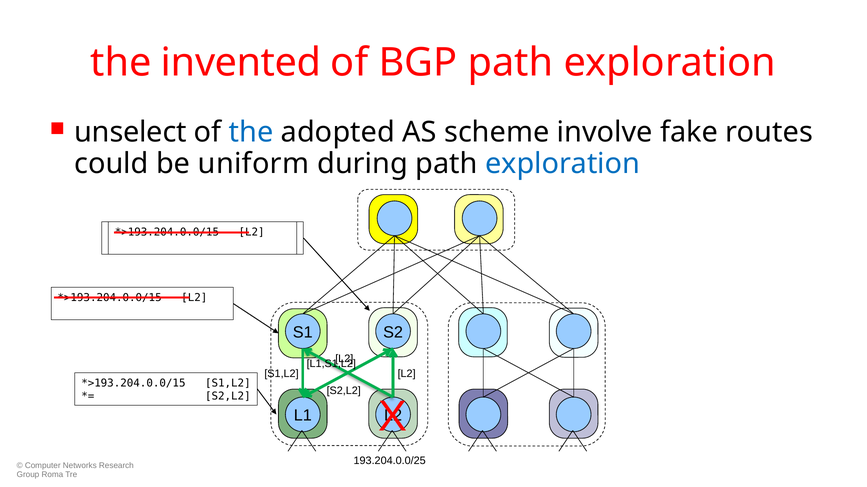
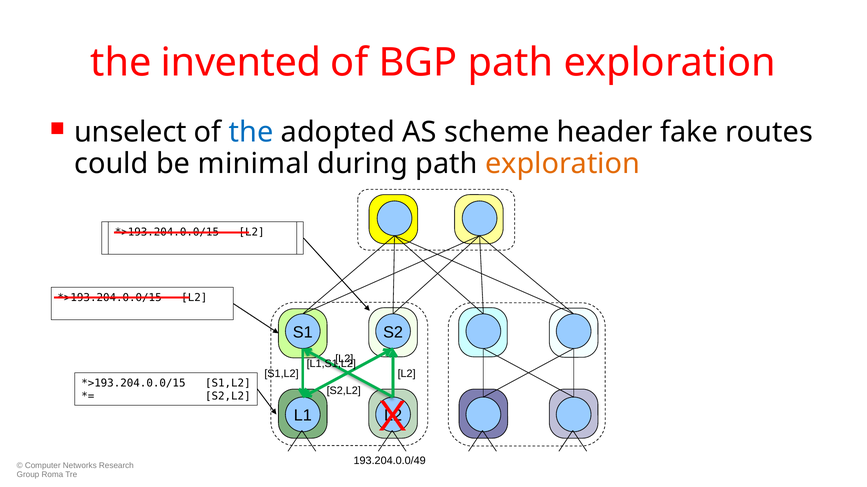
involve: involve -> header (605, 132)
uniform: uniform -> minimal (254, 164)
exploration colour: blue -> orange (563, 164)
193.204.0.0/25: 193.204.0.0/25 -> 193.204.0.0/49 (390, 461)
